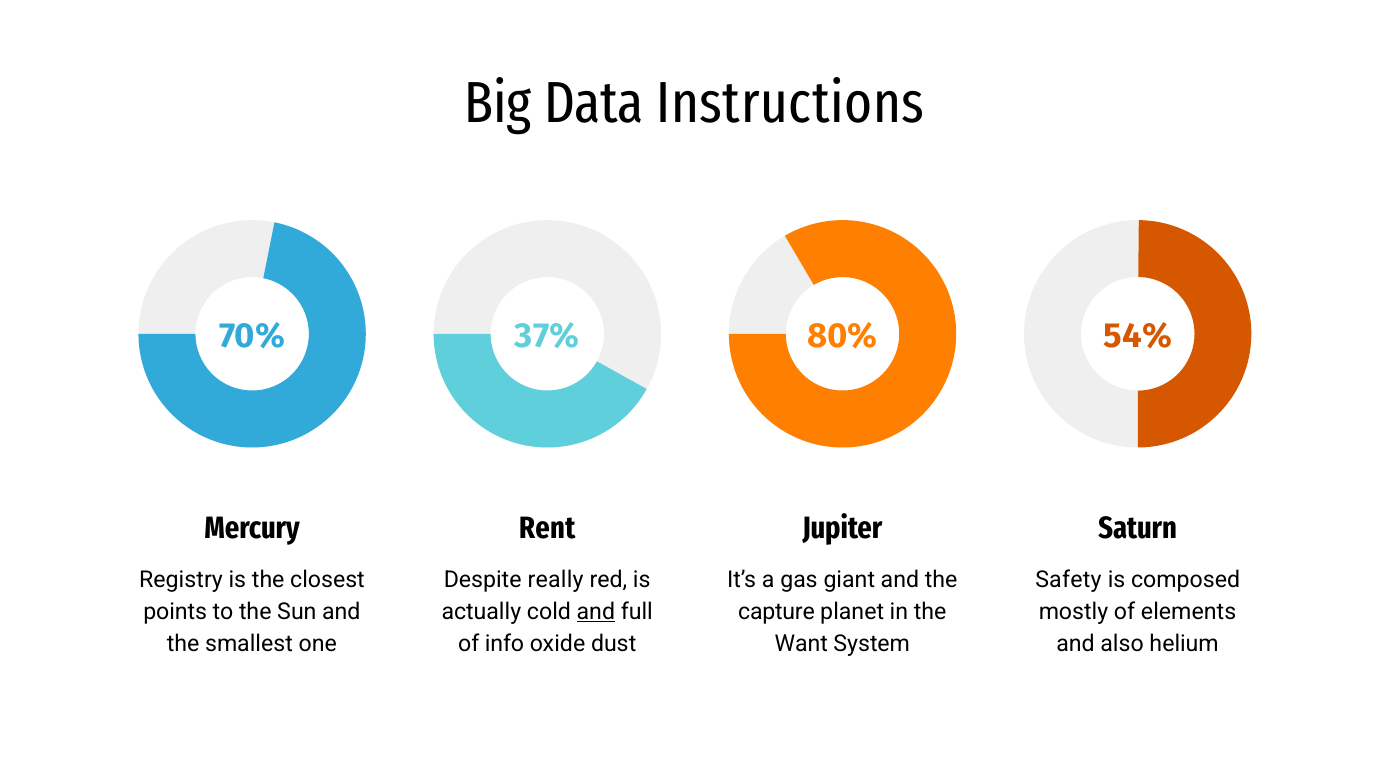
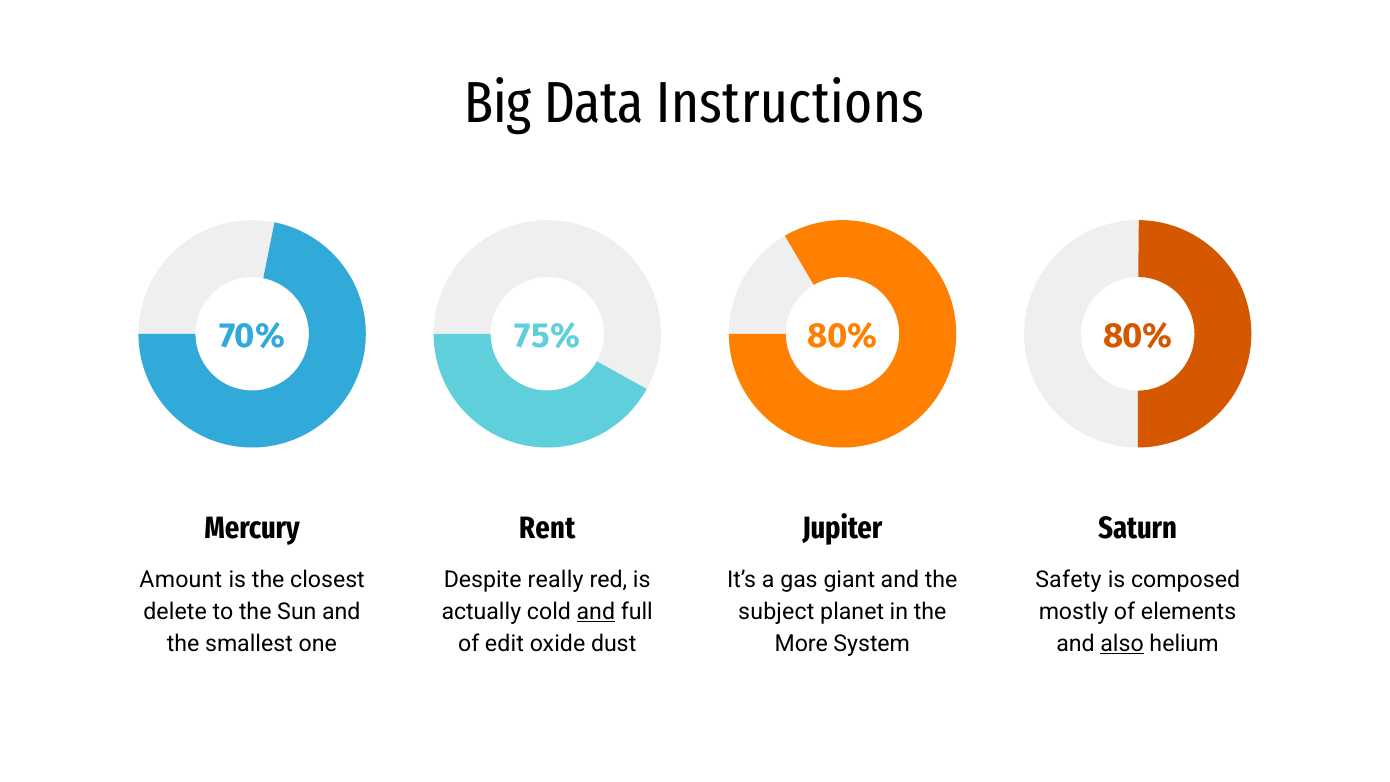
37%: 37% -> 75% (547, 336)
80% 54%: 54% -> 80% (1138, 336)
Registry: Registry -> Amount (181, 580)
points: points -> delete (175, 612)
capture: capture -> subject (776, 612)
info: info -> edit (504, 644)
Want: Want -> More (801, 644)
also underline: none -> present (1122, 644)
